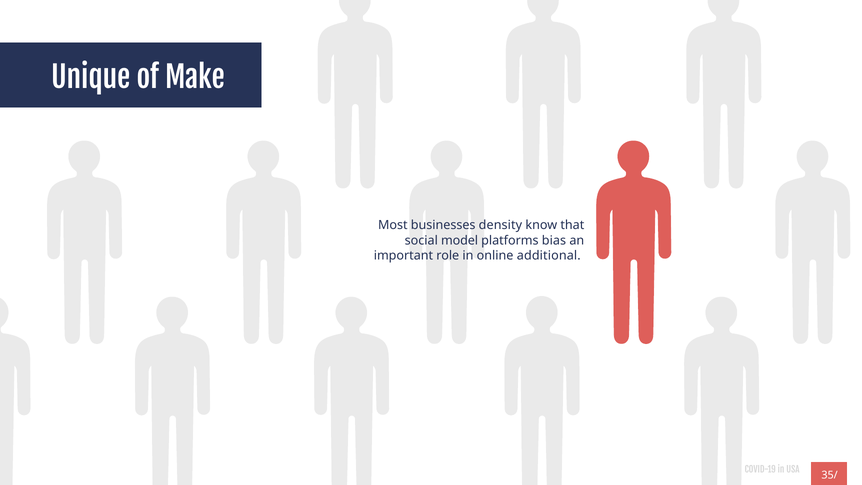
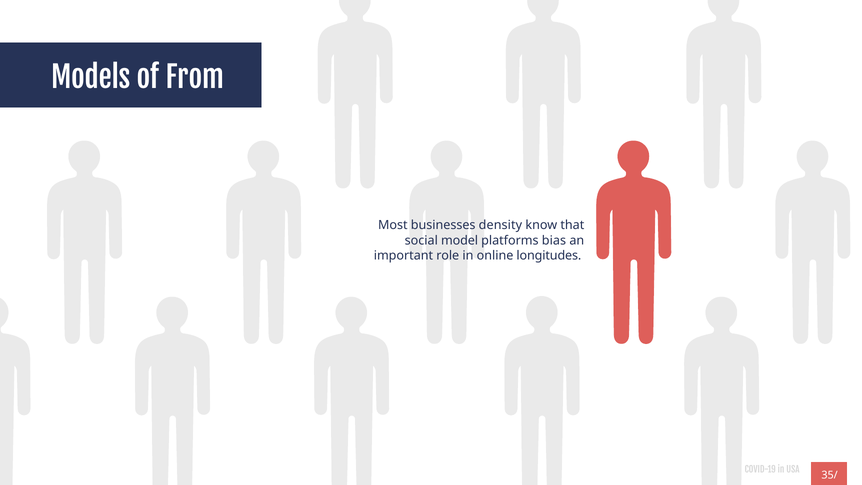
Unique: Unique -> Models (91, 78)
Make: Make -> From (195, 78)
additional: additional -> longitudes (549, 255)
